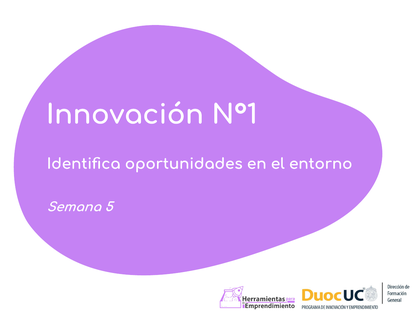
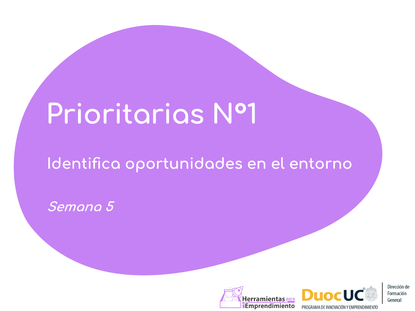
Innovación: Innovación -> Prioritarias (125, 115)
